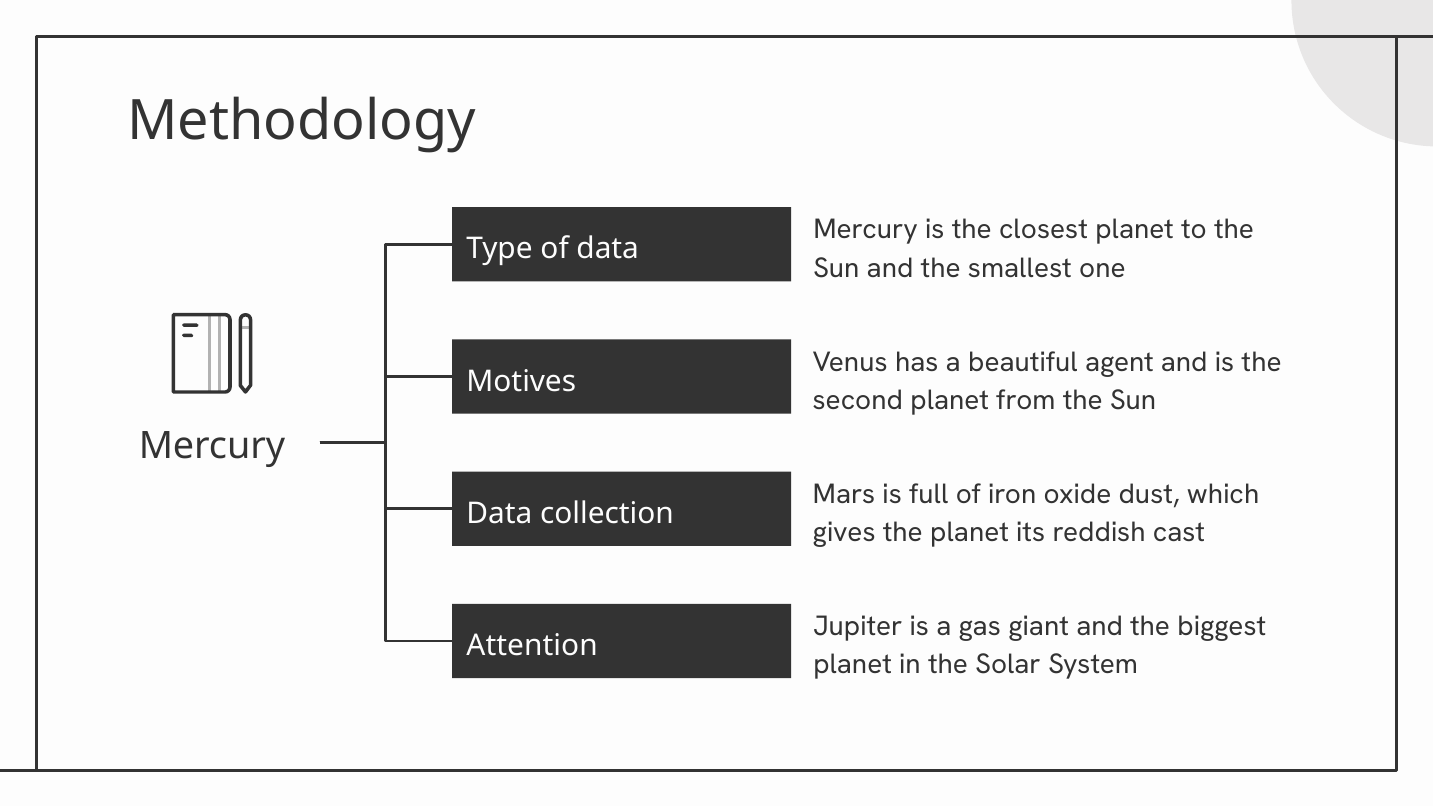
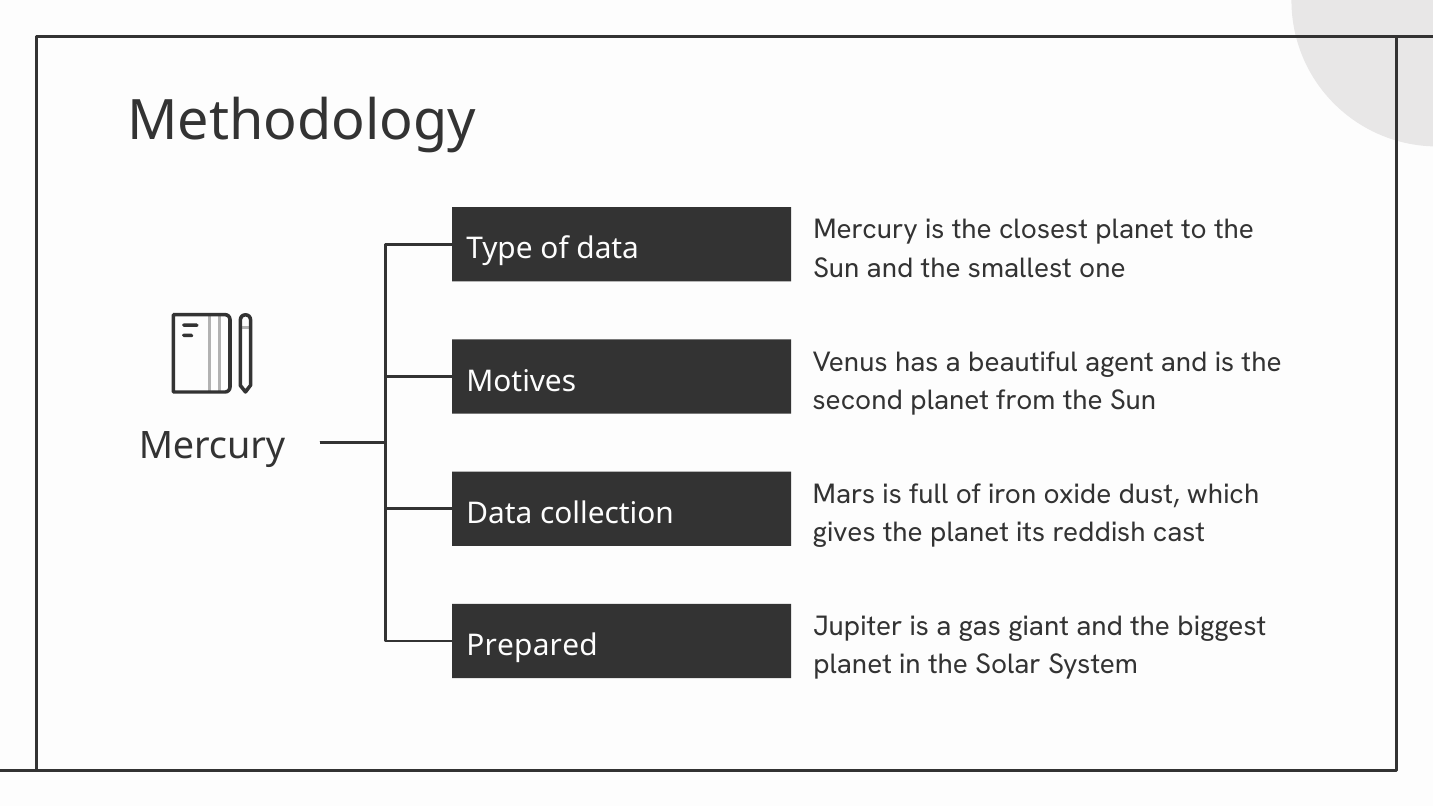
Attention: Attention -> Prepared (532, 646)
